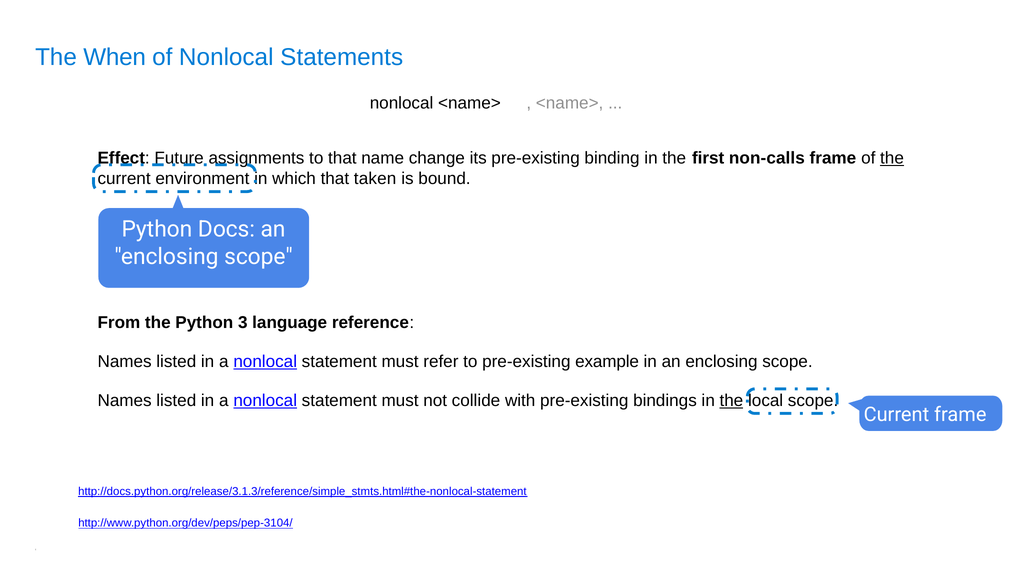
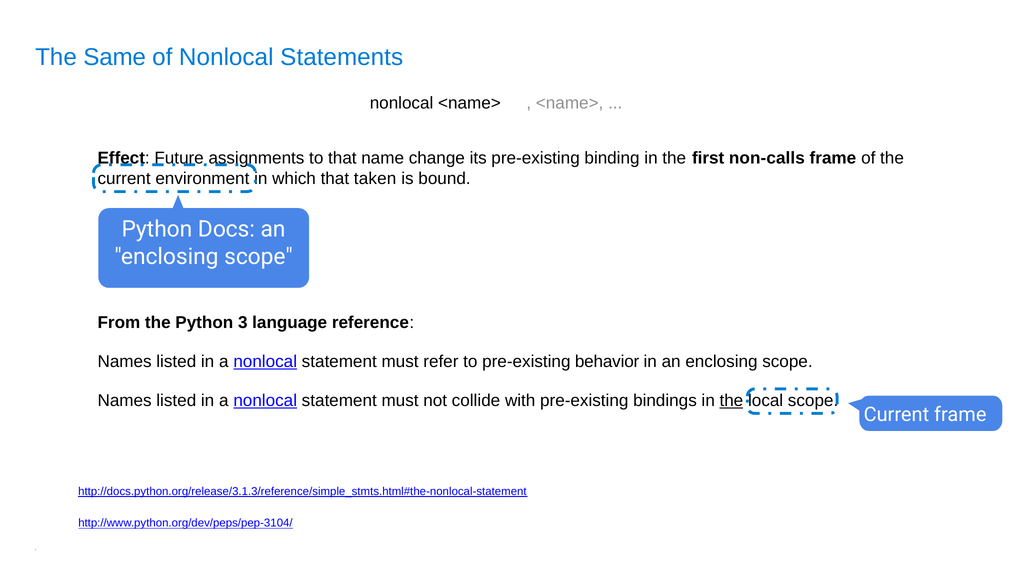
When: When -> Same (115, 57)
the underline: present -> none (892, 158)
example: example -> behavior (607, 361)
